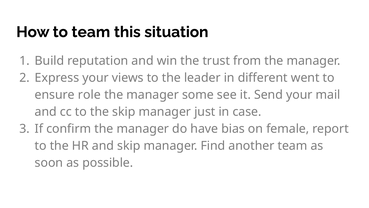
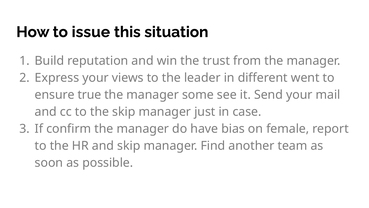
to team: team -> issue (91, 32)
role: role -> true (89, 95)
